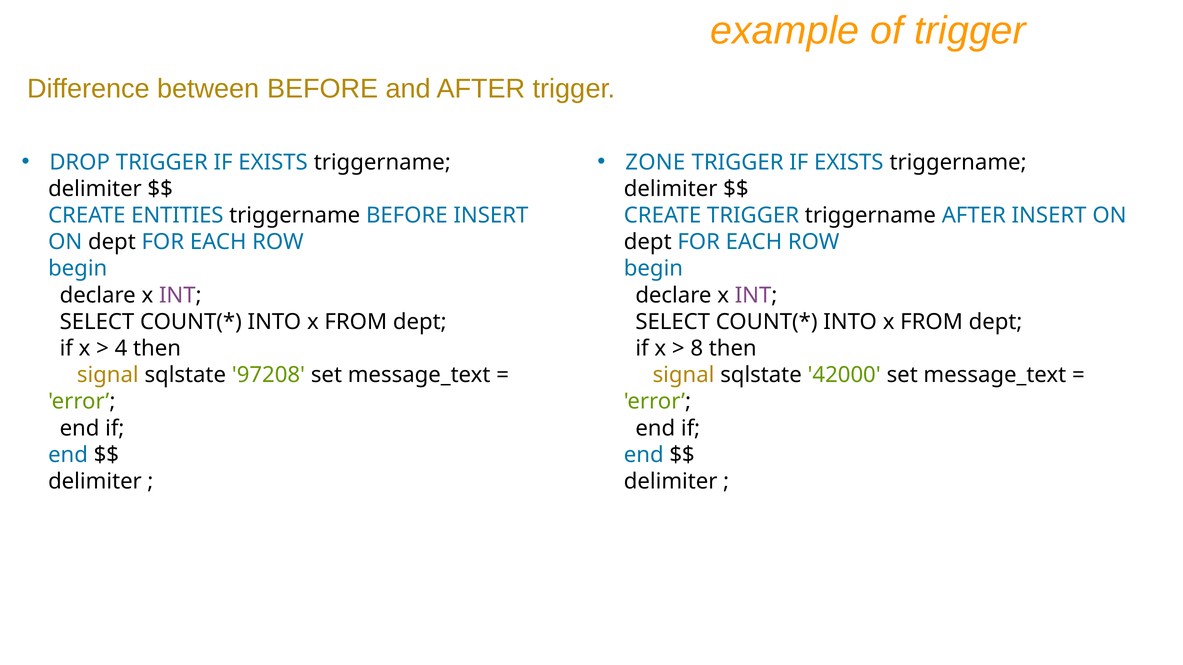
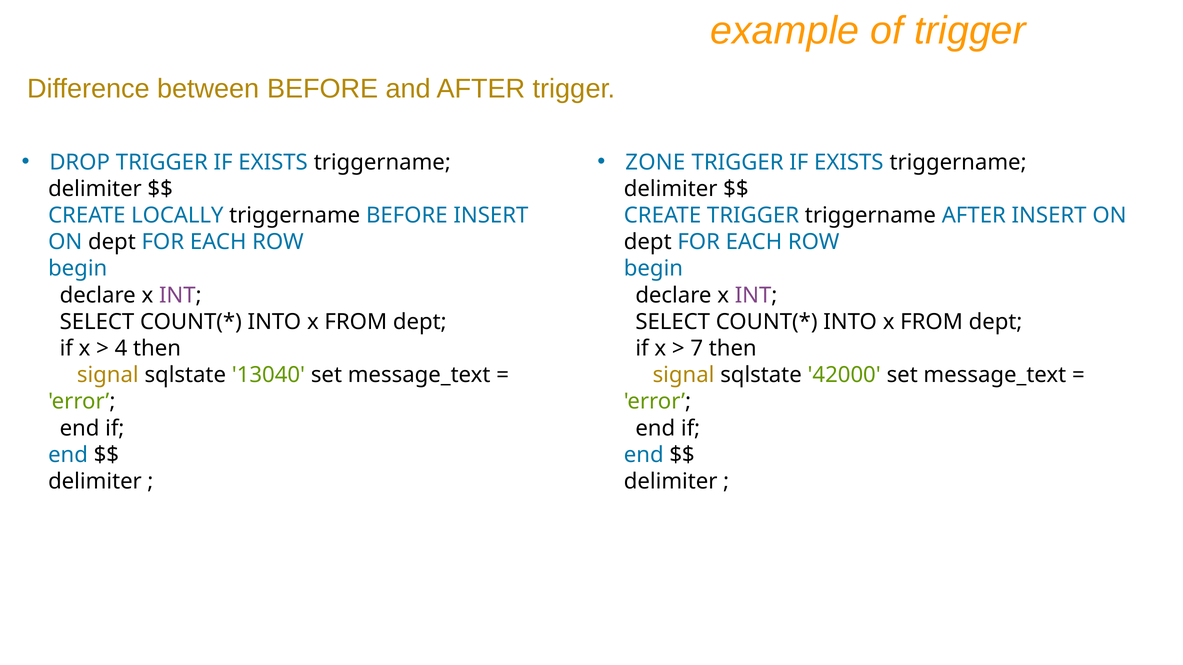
ENTITIES: ENTITIES -> LOCALLY (177, 216)
8: 8 -> 7 (697, 349)
97208: 97208 -> 13040 (268, 375)
